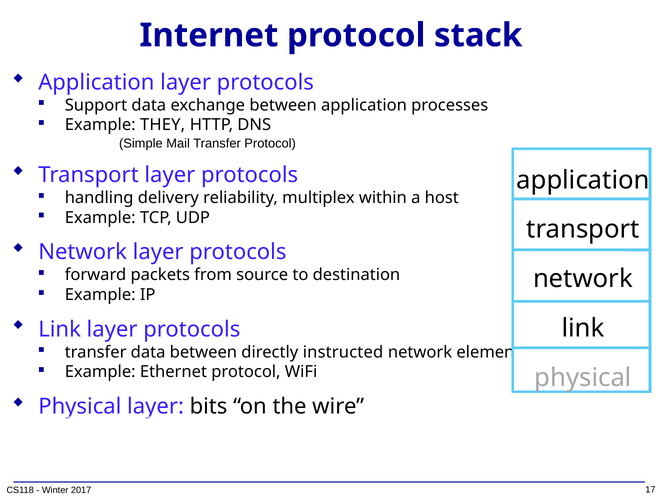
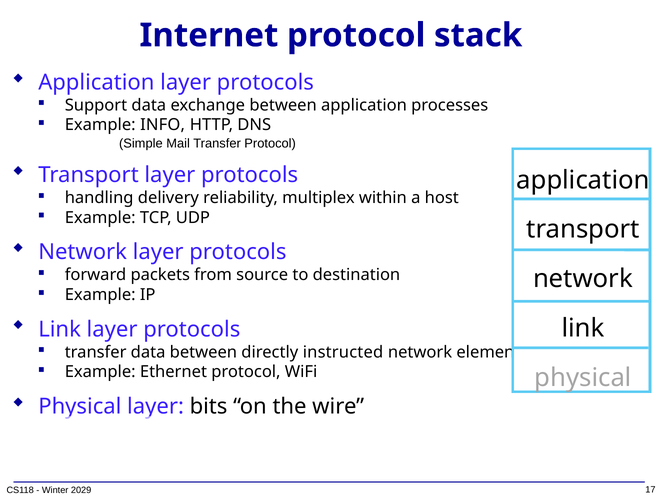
THEY: THEY -> INFO (163, 125)
2017: 2017 -> 2029 (81, 491)
